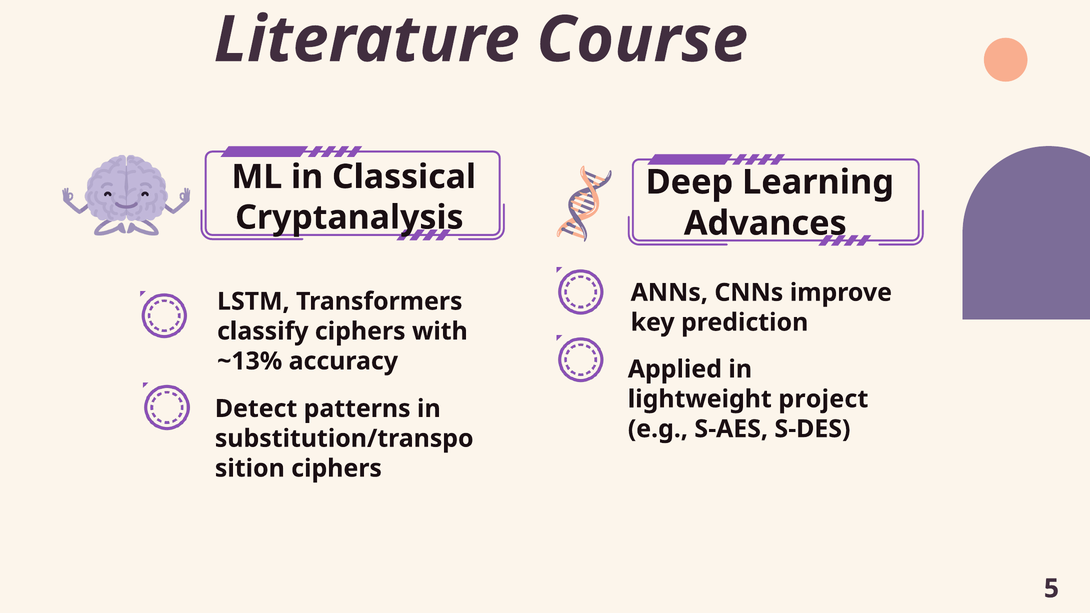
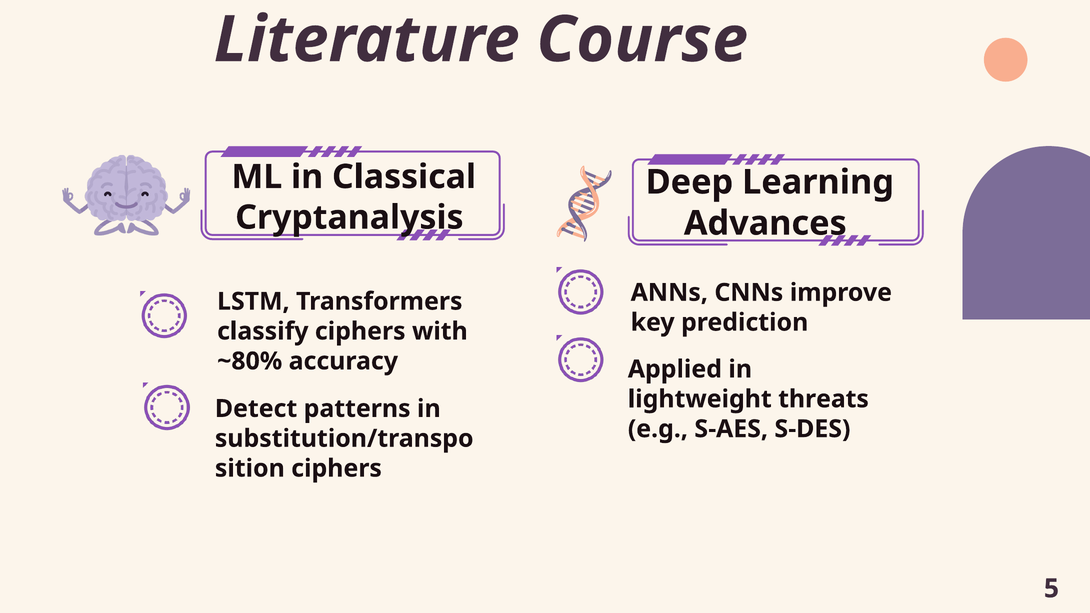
~13%: ~13% -> ~80% (250, 361)
project: project -> threats (824, 399)
